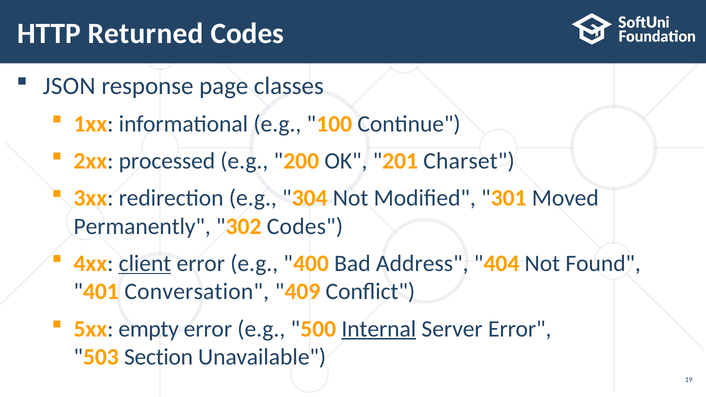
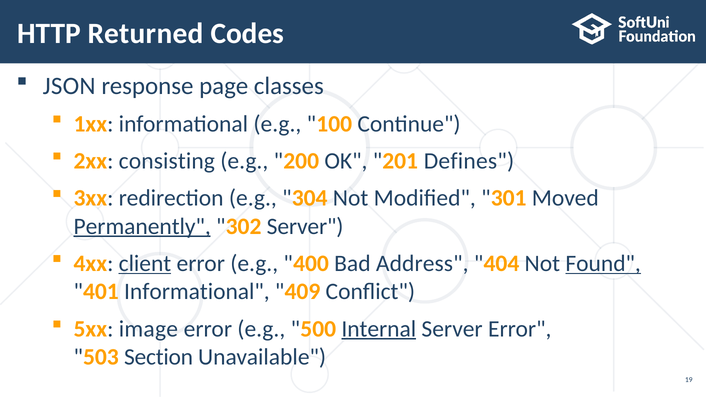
processed: processed -> consisting (167, 161)
Charset: Charset -> Defines (469, 161)
Permanently underline: none -> present (142, 226)
302 Codes: Codes -> Server (305, 226)
Found underline: none -> present (603, 264)
401 Conversation: Conversation -> Informational (197, 292)
empty: empty -> image (148, 329)
